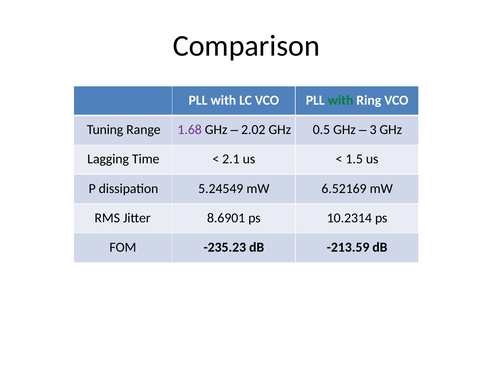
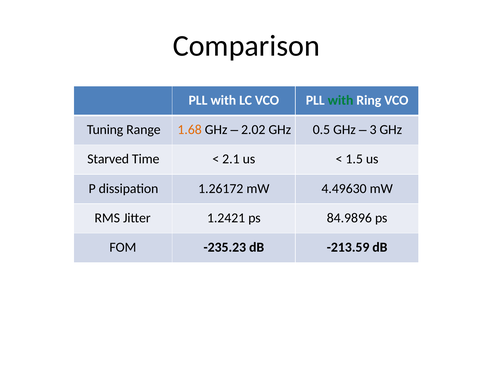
1.68 colour: purple -> orange (190, 130)
Lagging: Lagging -> Starved (108, 159)
5.24549: 5.24549 -> 1.26172 (221, 188)
6.52169: 6.52169 -> 4.49630 (344, 188)
8.6901: 8.6901 -> 1.2421 (226, 218)
10.2314: 10.2314 -> 84.9896 (349, 218)
